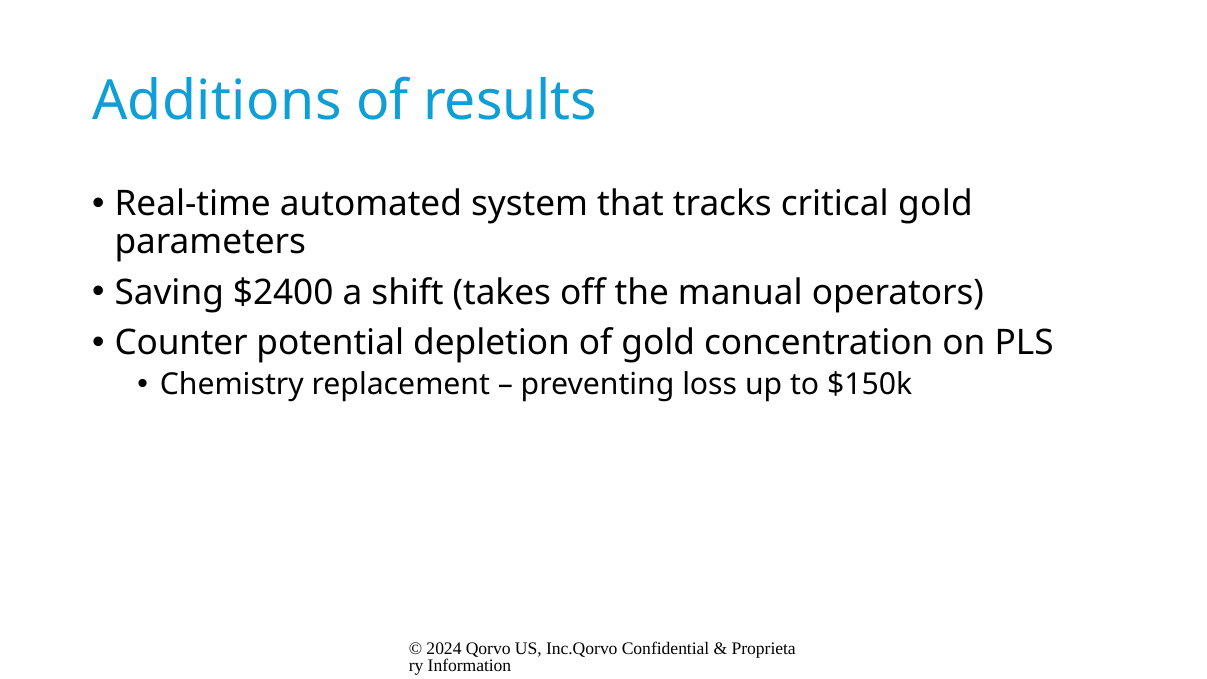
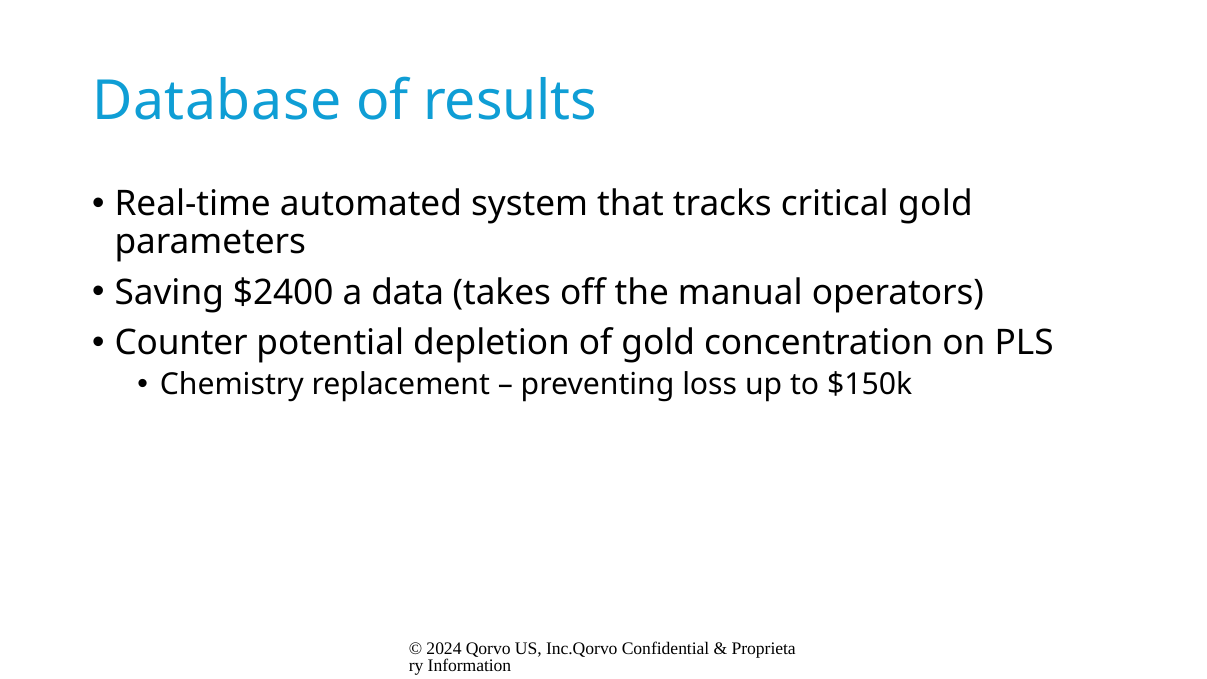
Additions: Additions -> Database (217, 101)
shift: shift -> data (408, 293)
